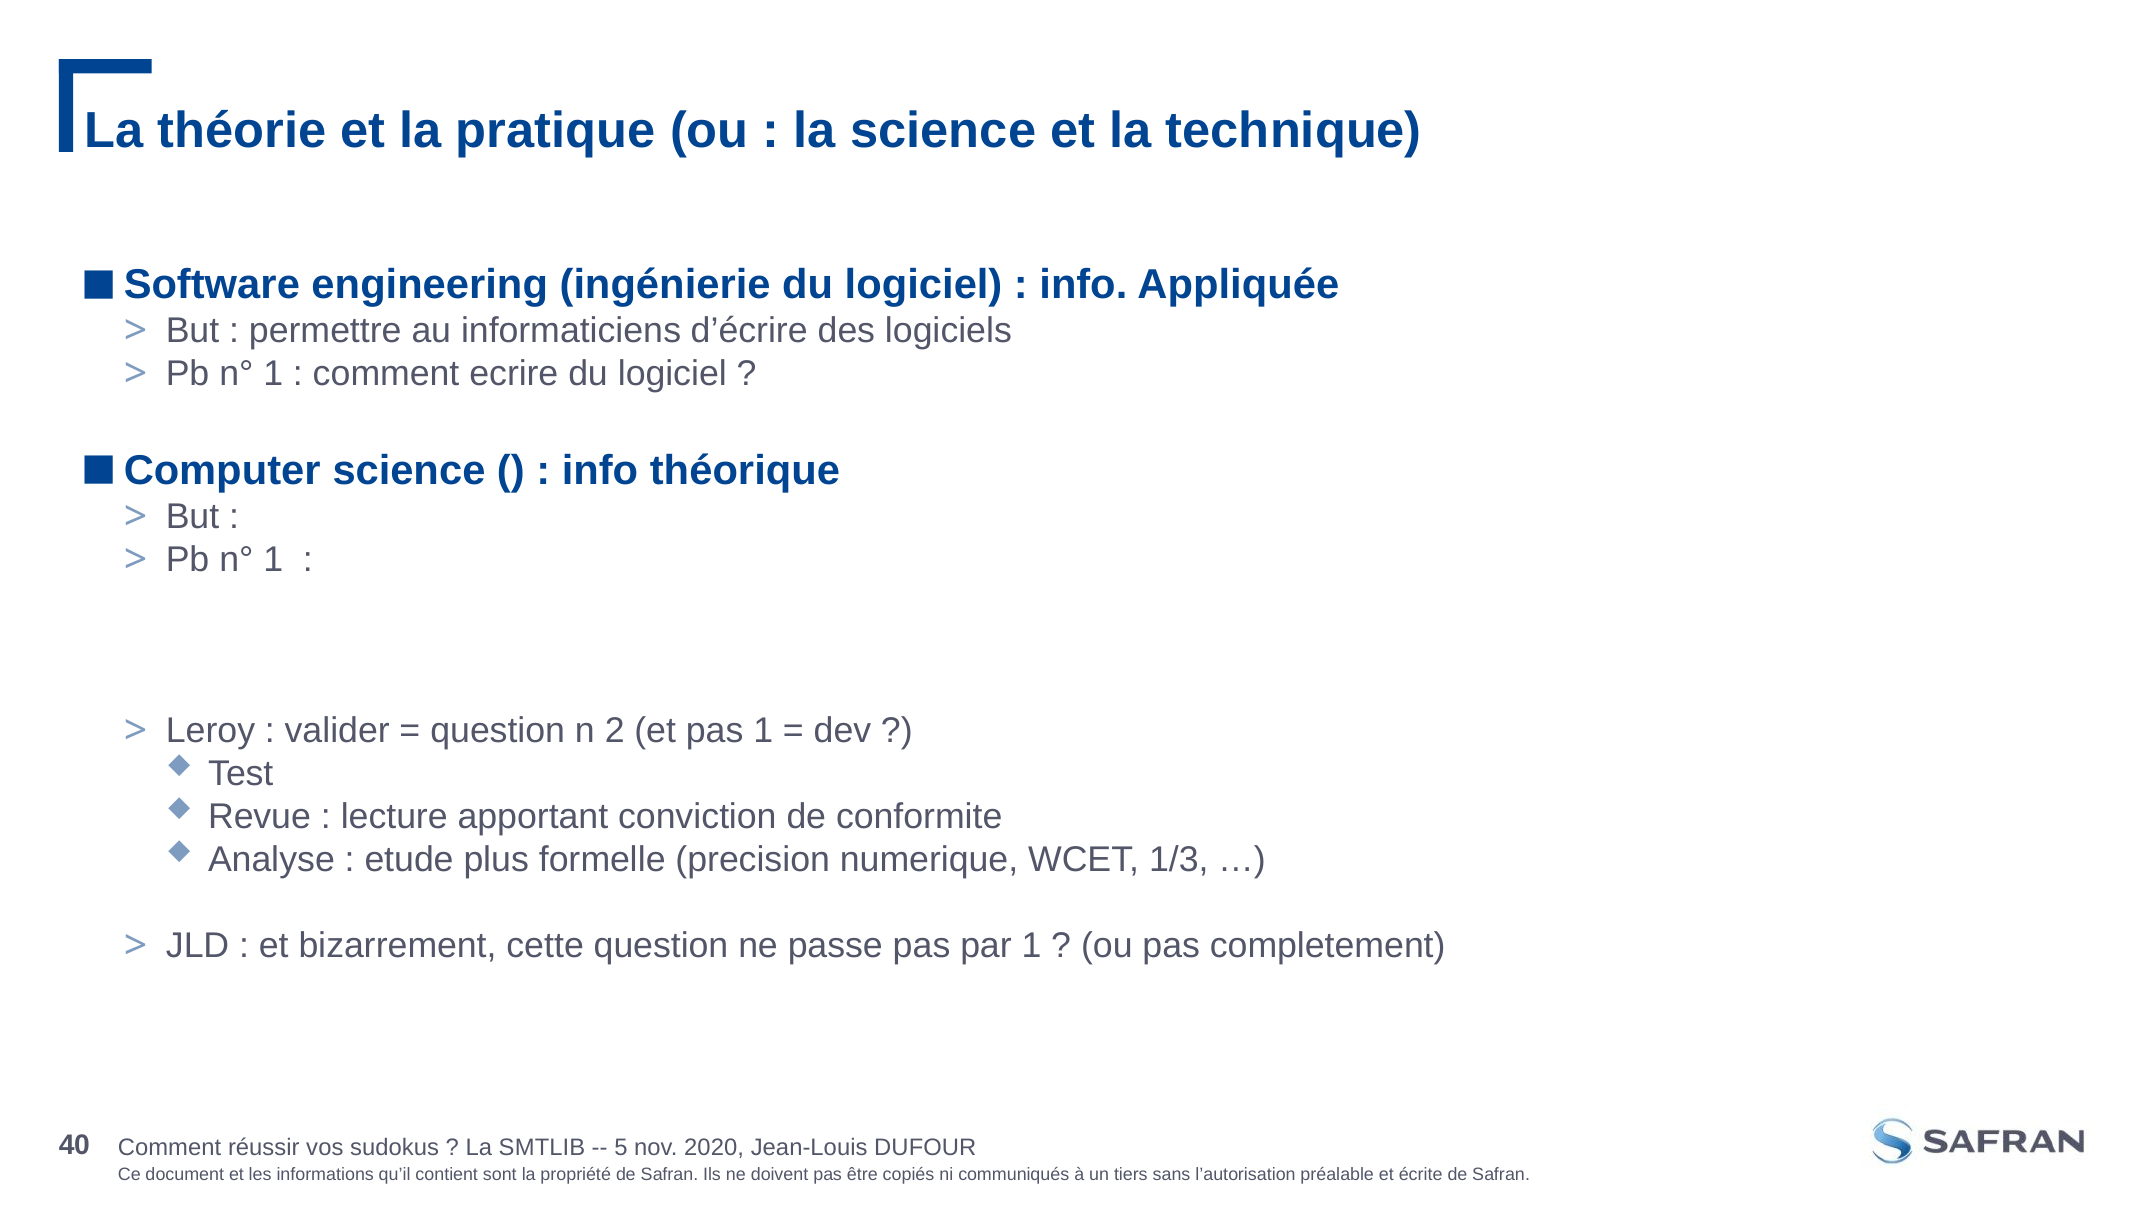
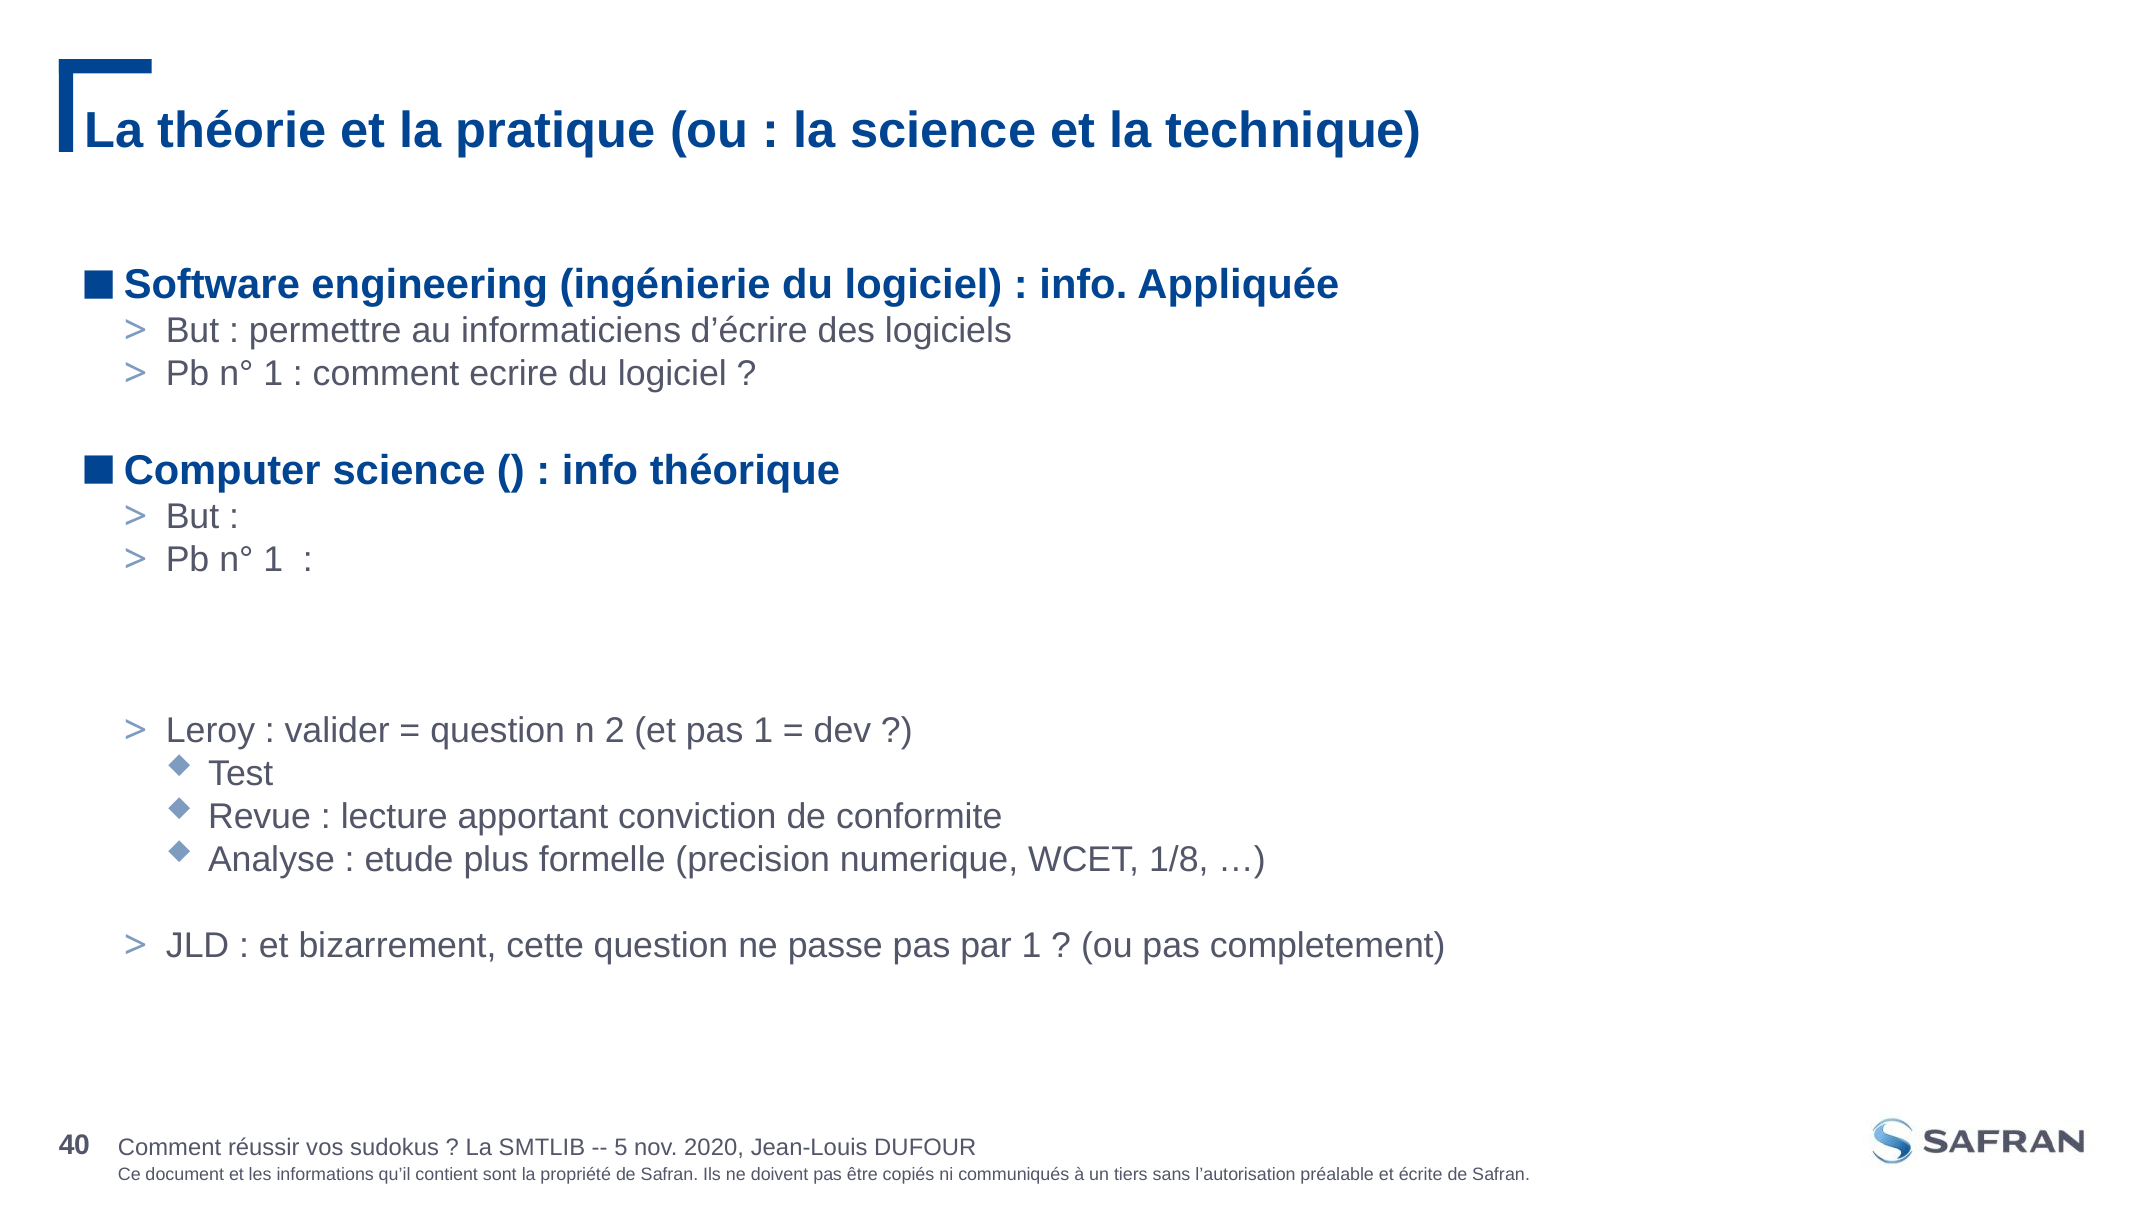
1/3: 1/3 -> 1/8 (1179, 859)
